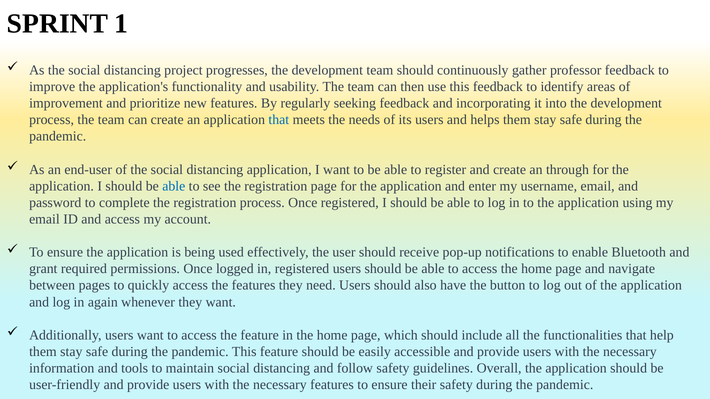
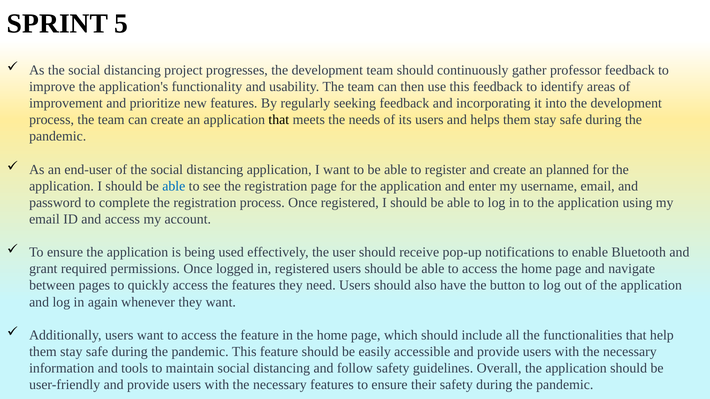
1: 1 -> 5 (121, 24)
that colour: blue -> black (279, 120)
through: through -> planned (568, 170)
